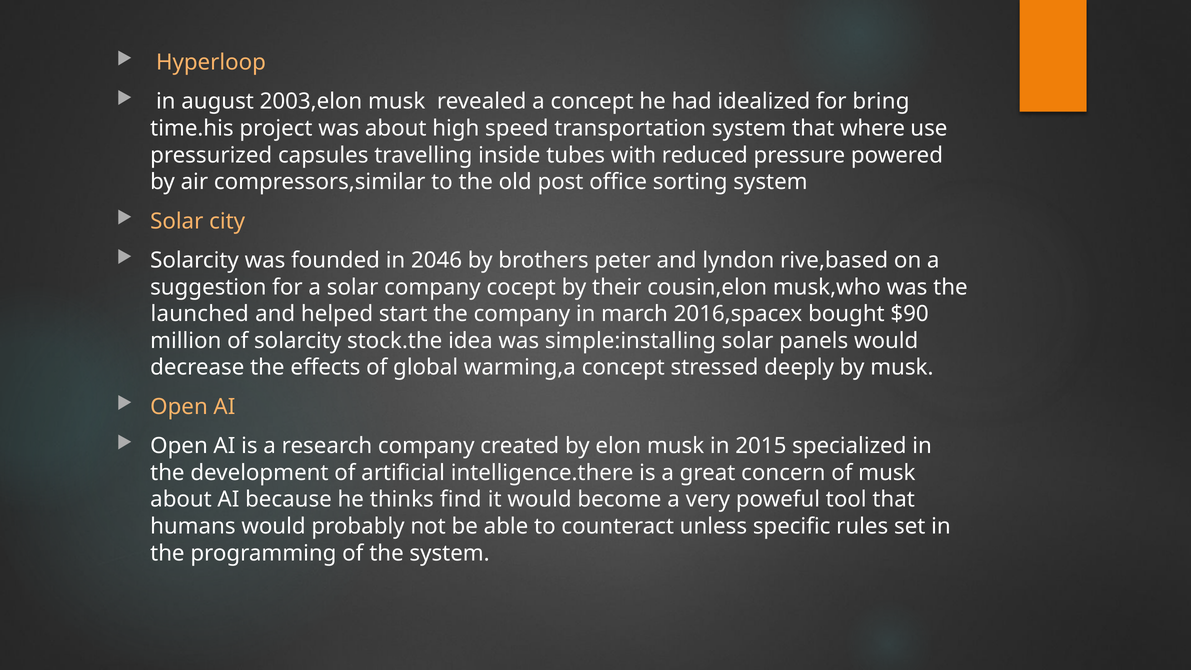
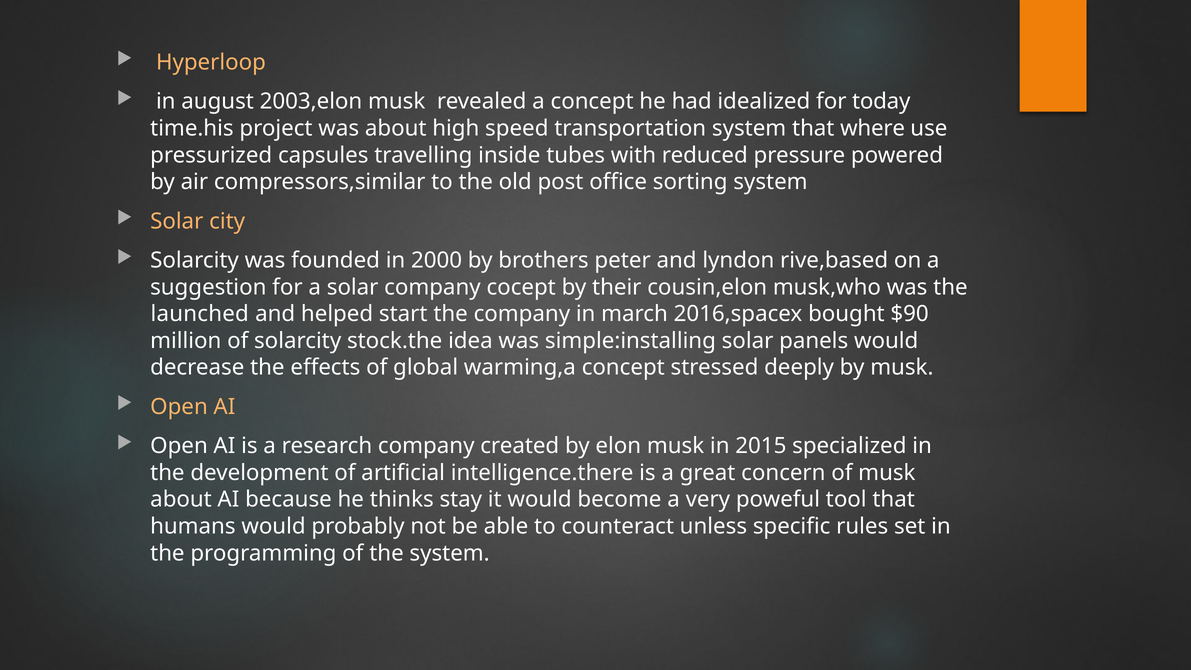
bring: bring -> today (881, 102)
2046: 2046 -> 2000 (437, 260)
find: find -> stay (461, 500)
